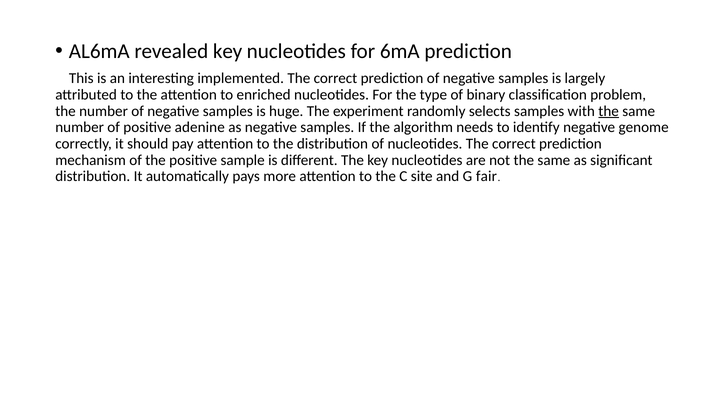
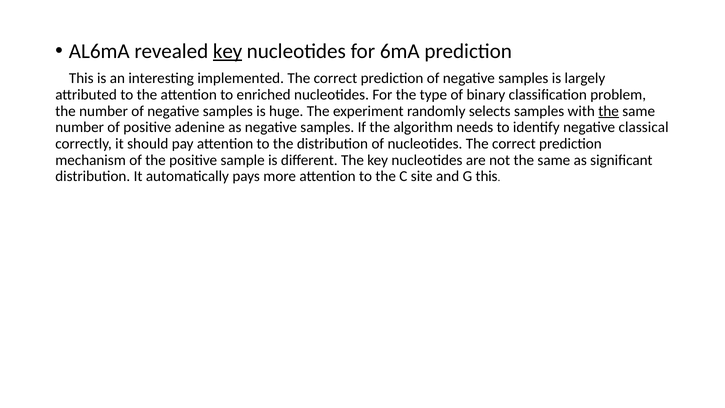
key underline: none -> present (228, 51)
genome: genome -> classical (644, 127)
G fair: fair -> this (487, 176)
